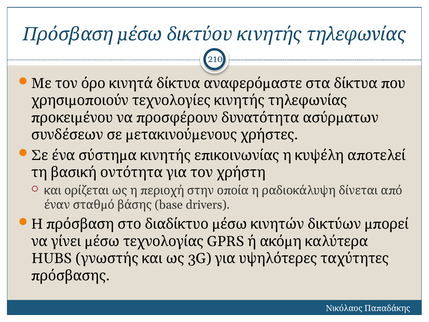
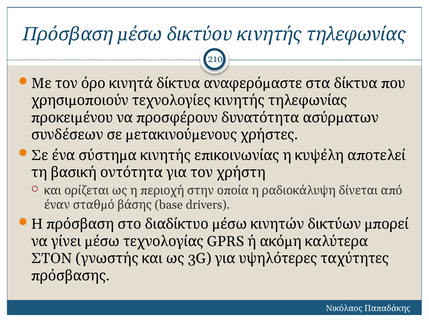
HUBS: HUBS -> ΣΤΟΝ (52, 258)
